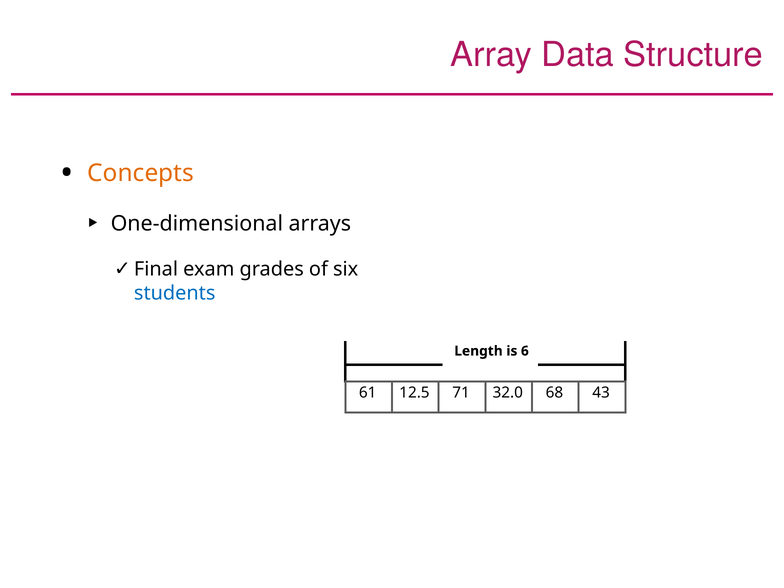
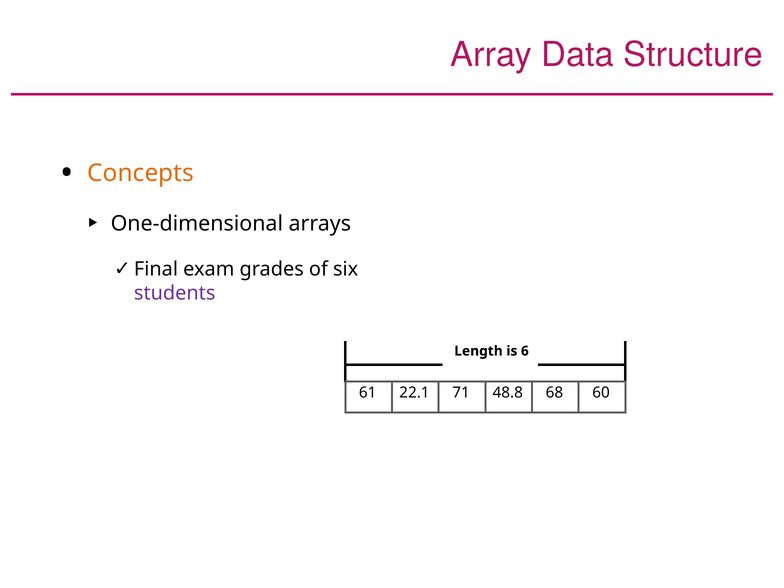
students colour: blue -> purple (175, 293)
12.5: 12.5 -> 22.1 (414, 393)
32.0: 32.0 -> 48.8 (508, 393)
43: 43 -> 60 (601, 393)
